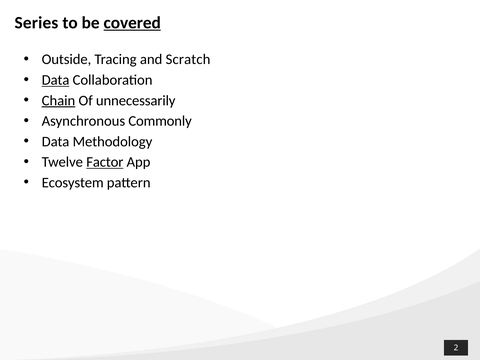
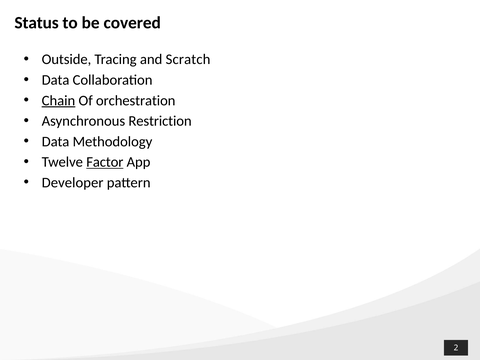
Series: Series -> Status (37, 23)
covered underline: present -> none (132, 23)
Data underline: present -> none (56, 80)
unnecessarily: unnecessarily -> orchestration (136, 101)
Commonly: Commonly -> Restriction (160, 121)
Ecosystem: Ecosystem -> Developer (73, 183)
